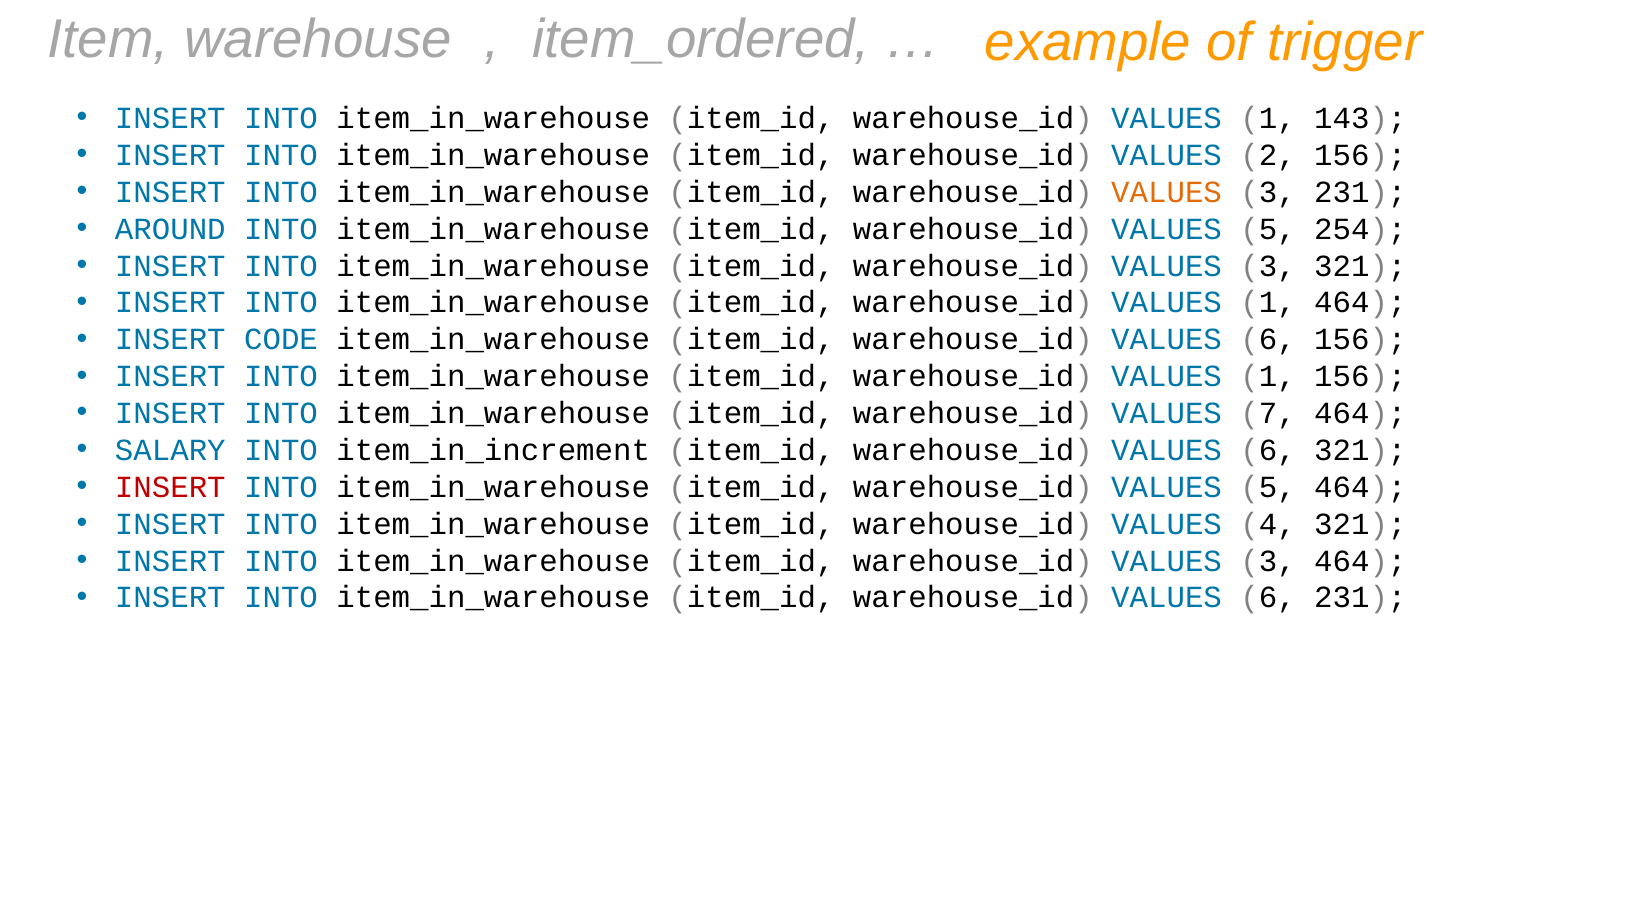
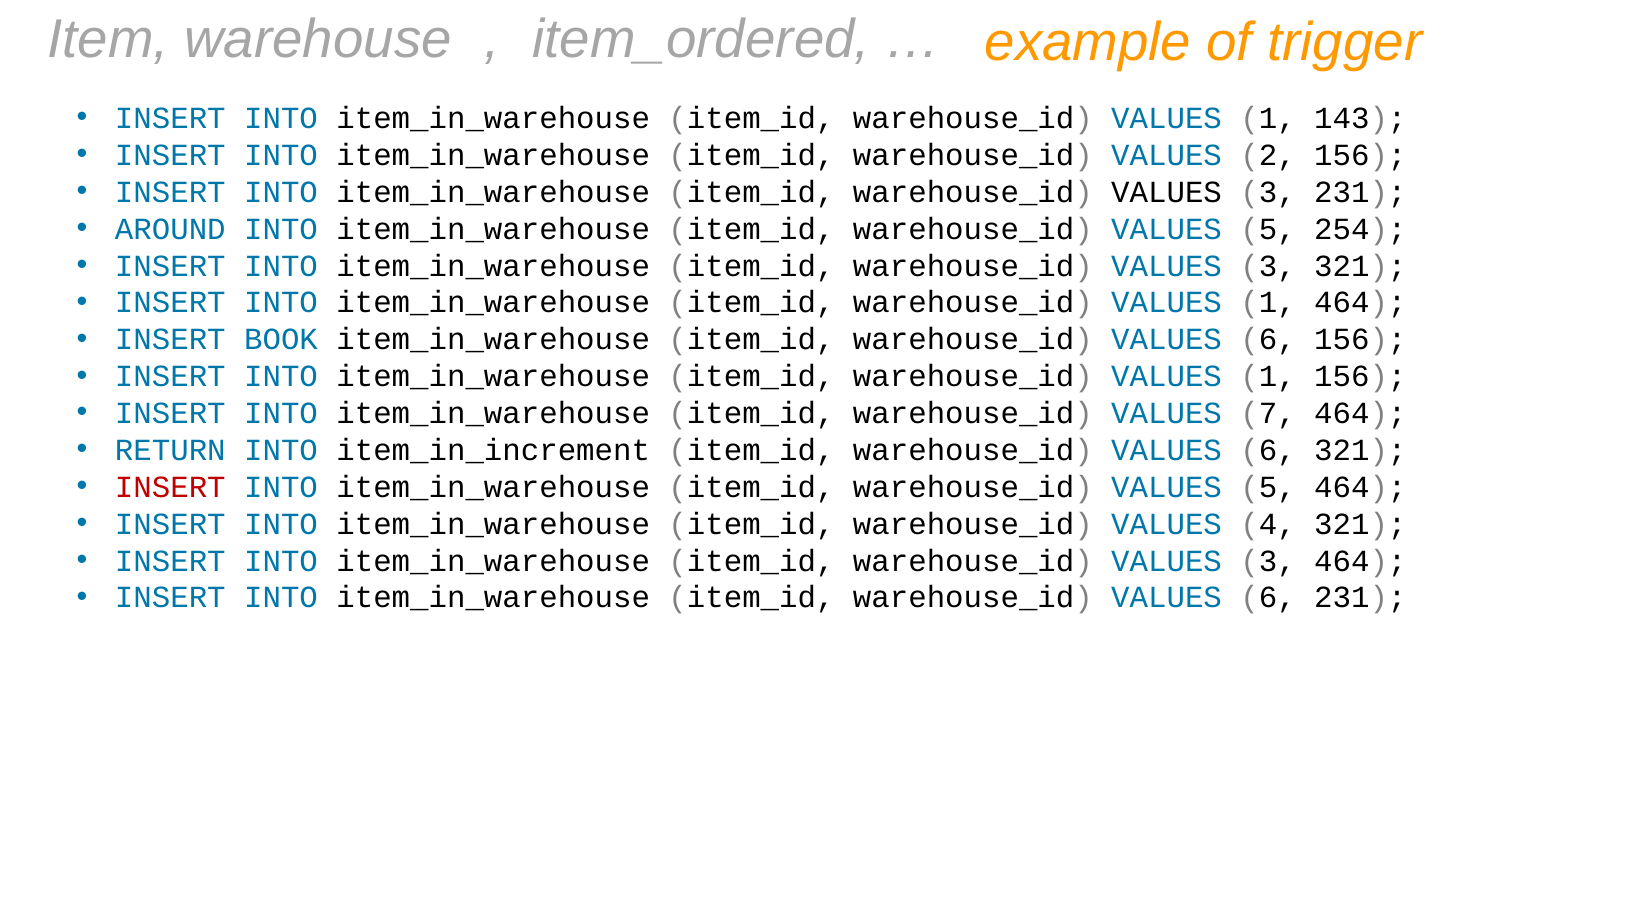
VALUES colour: orange -> black (1167, 192)
CODE: CODE -> BOOK (281, 340)
SALARY: SALARY -> RETURN (170, 451)
